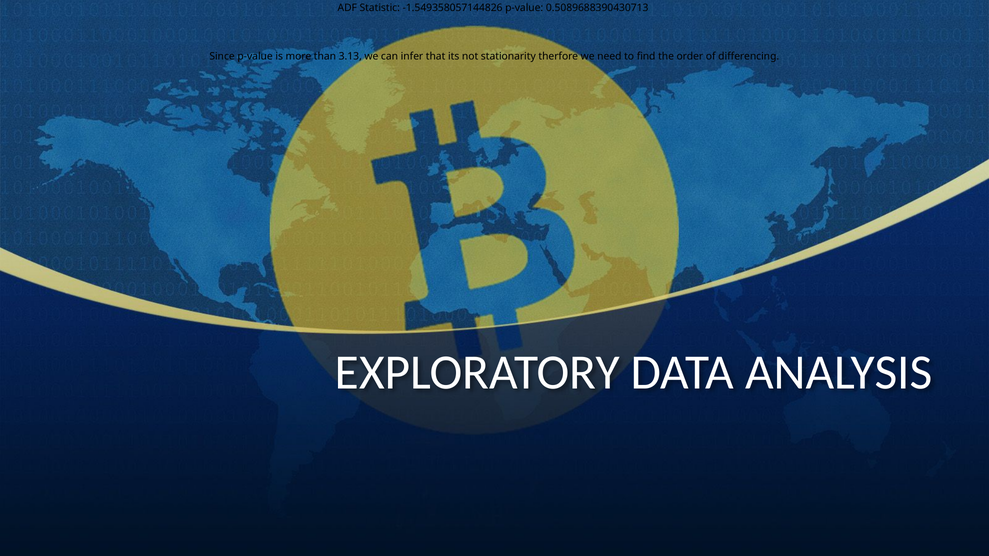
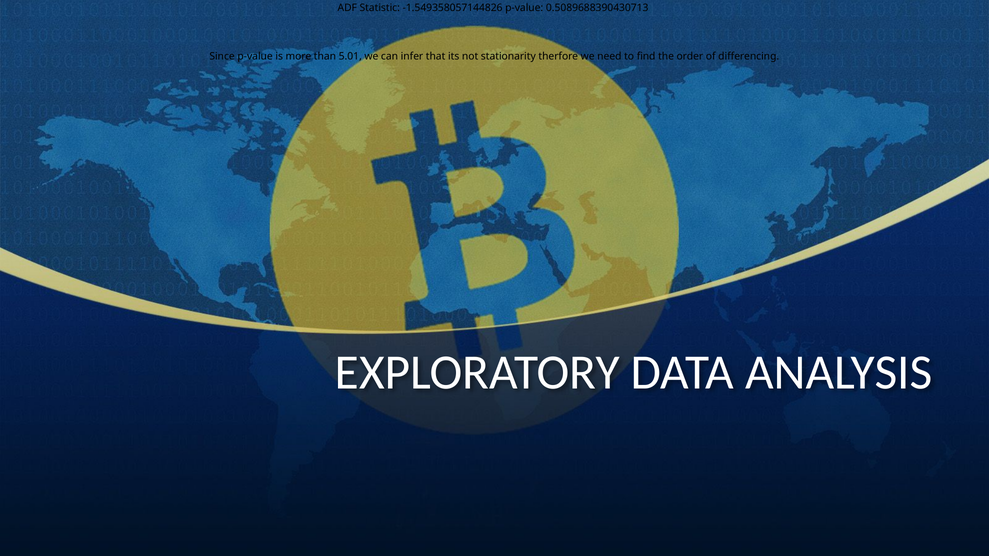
3.13: 3.13 -> 5.01 (350, 56)
